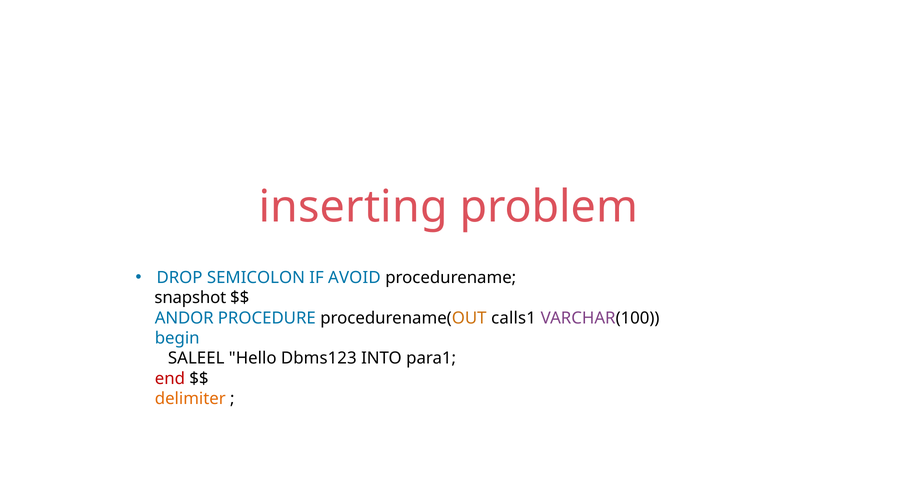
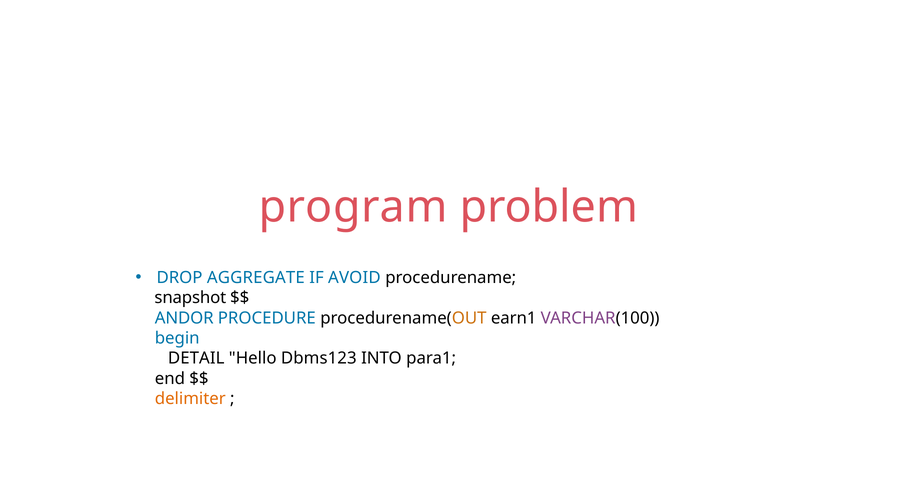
inserting: inserting -> program (353, 207)
SEMICOLON: SEMICOLON -> AGGREGATE (256, 278)
calls1: calls1 -> earn1 (514, 318)
SALEEL: SALEEL -> DETAIL (196, 359)
end colour: red -> black (170, 379)
